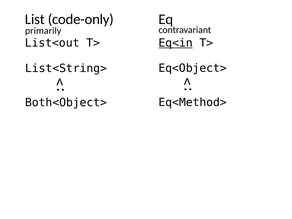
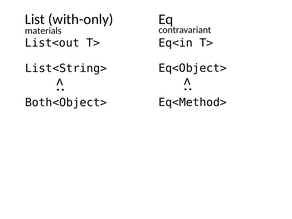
code-only: code-only -> with-only (81, 19)
primarily: primarily -> materials (43, 31)
Eq<in underline: present -> none (176, 43)
